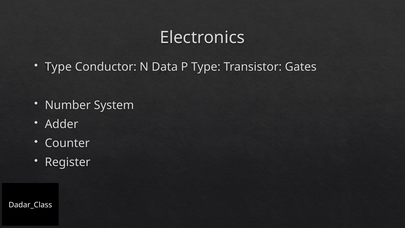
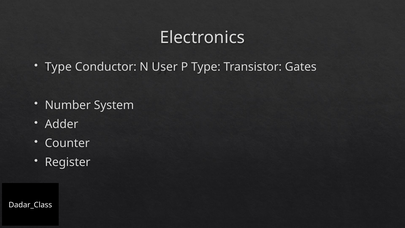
Data: Data -> User (165, 67)
